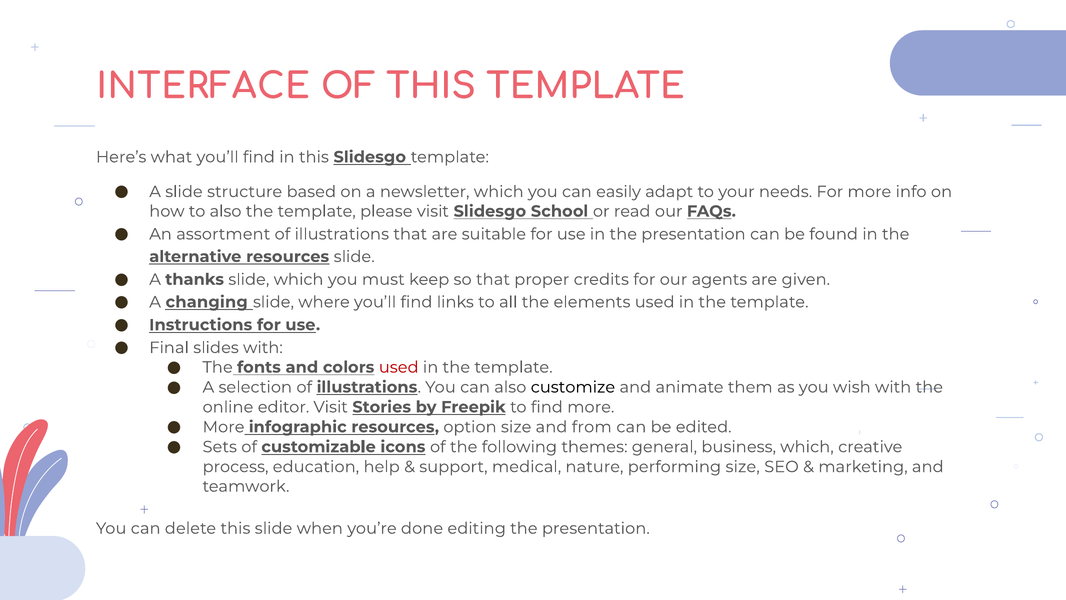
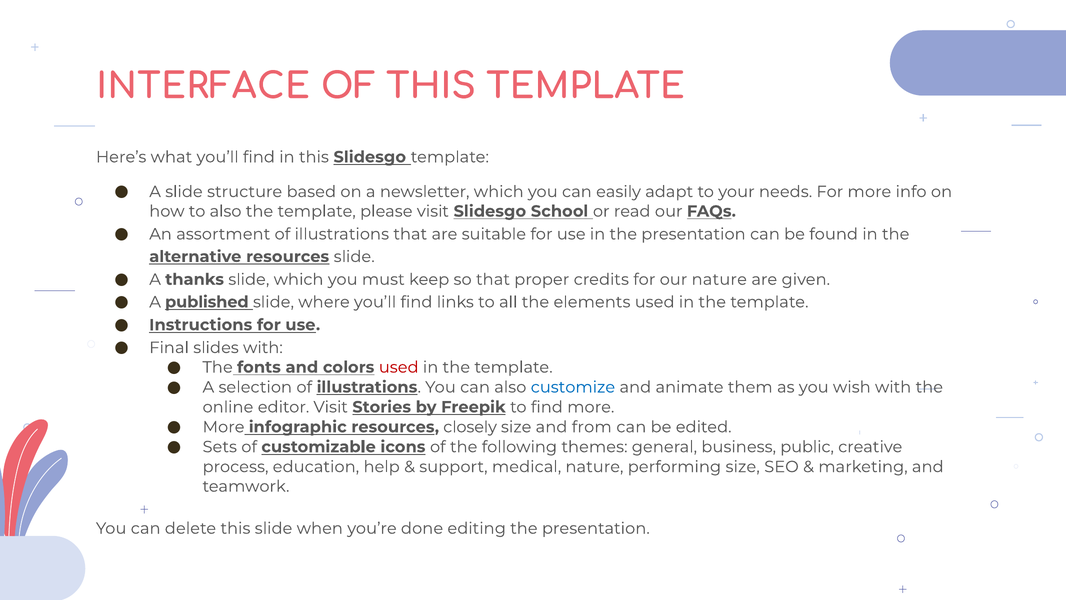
our agents: agents -> nature (719, 279)
changing: changing -> published (207, 302)
customize colour: black -> blue (573, 387)
option: option -> closely (470, 427)
business which: which -> public (807, 447)
